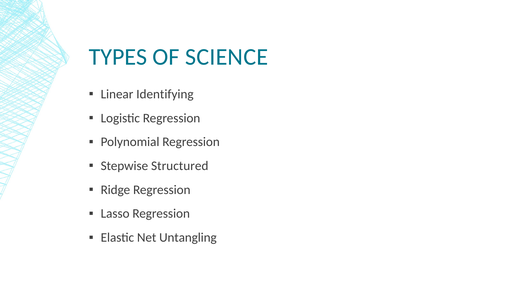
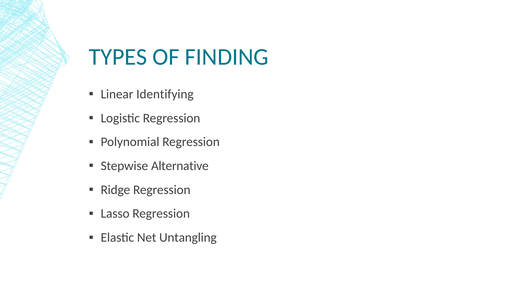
SCIENCE: SCIENCE -> FINDING (227, 57)
Structured: Structured -> Alternative (180, 166)
